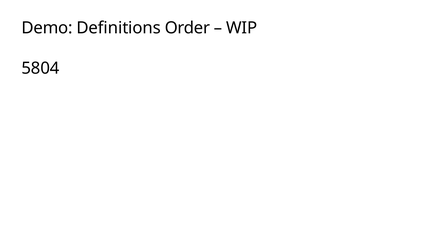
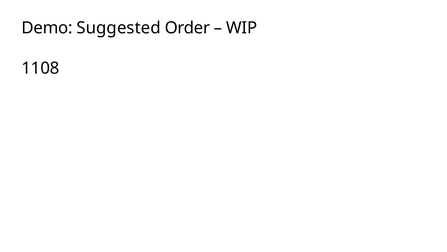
Definitions: Definitions -> Suggested (119, 28)
5804: 5804 -> 1108 (40, 68)
